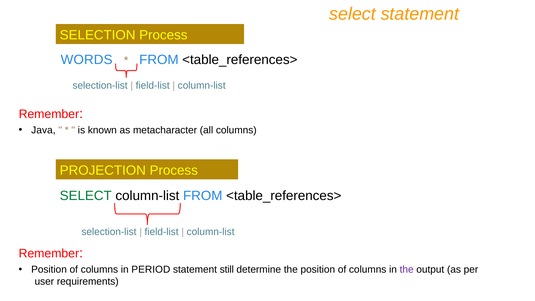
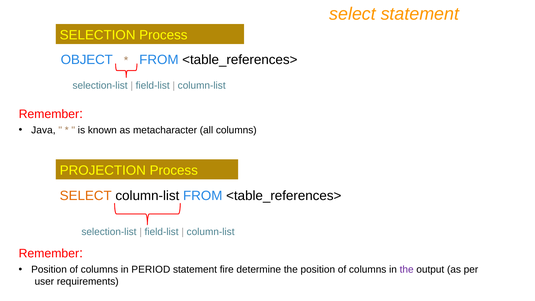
WORDS: WORDS -> OBJECT (87, 60)
SELECT colour: green -> orange (86, 196)
still: still -> fire (227, 270)
